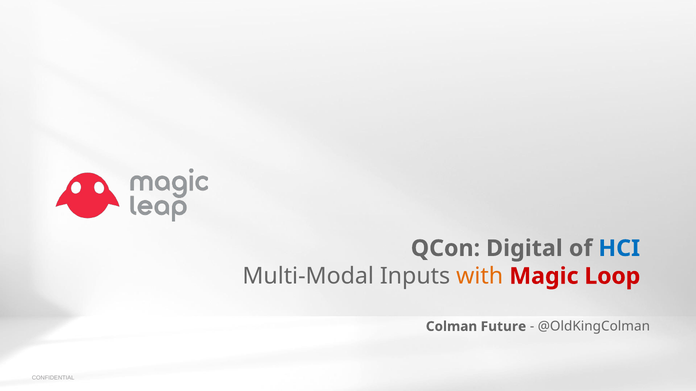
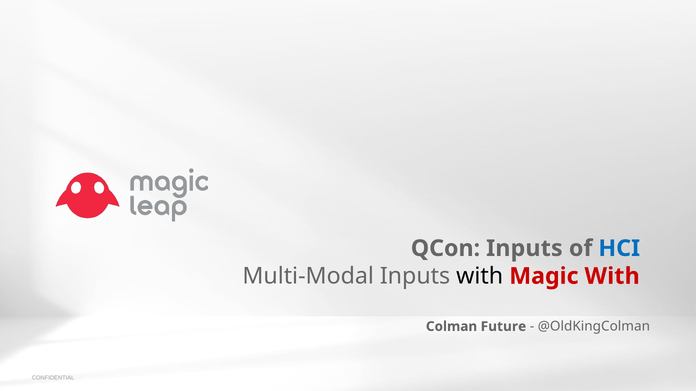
QCon Digital: Digital -> Inputs (524, 249)
with colour: orange -> black (480, 276)
Magic Loop: Loop -> With (612, 276)
